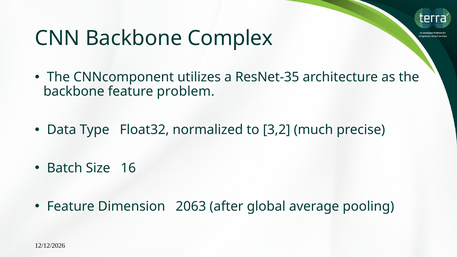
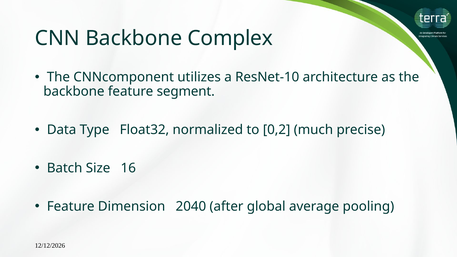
ResNet-35: ResNet-35 -> ResNet-10 (267, 77)
problem: problem -> segment (186, 92)
3,2: 3,2 -> 0,2 (277, 130)
2063: 2063 -> 2040 (191, 206)
